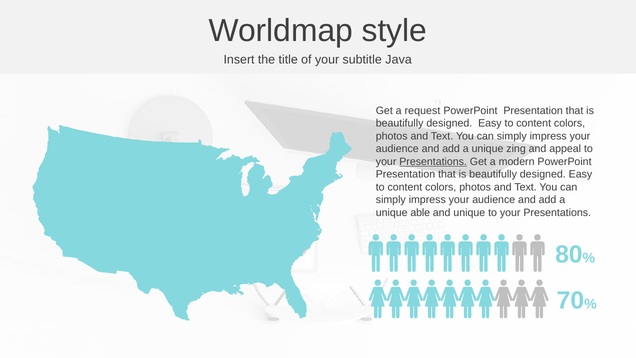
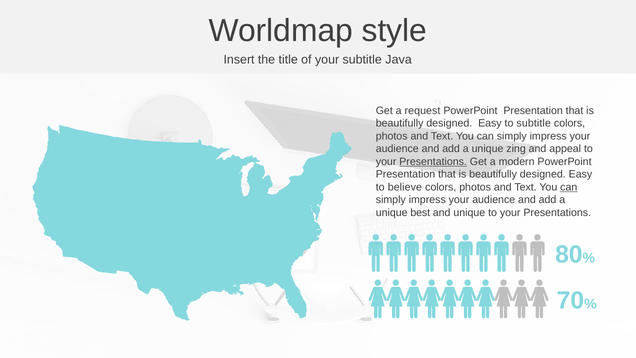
content: content -> subtitle (534, 123)
content: content -> believe (405, 187)
can underline: none -> present (569, 187)
able: able -> best (420, 212)
